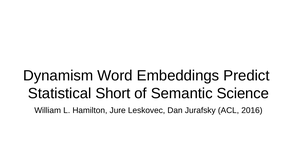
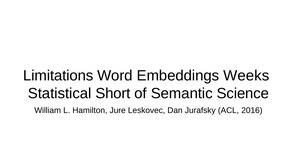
Dynamism: Dynamism -> Limitations (58, 76)
Predict: Predict -> Weeks (246, 76)
